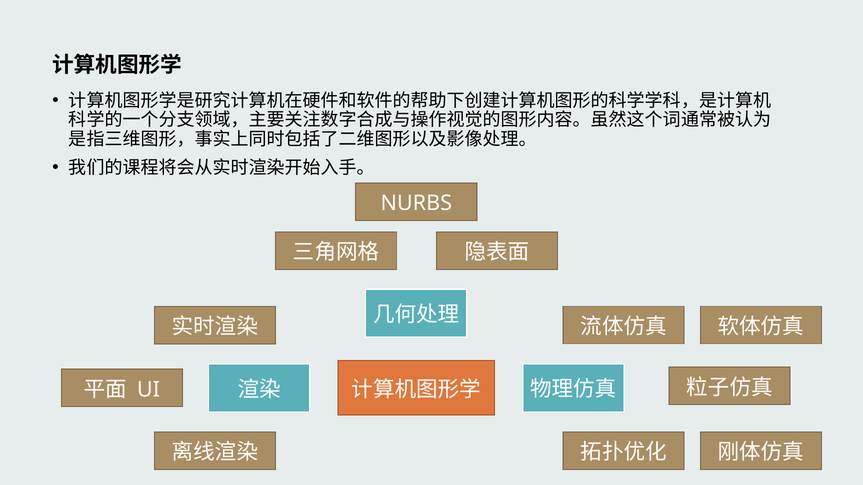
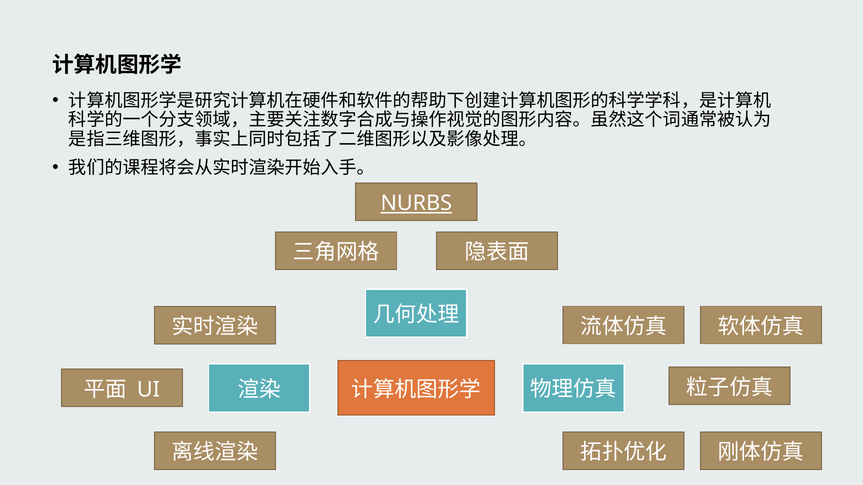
NURBS underline: none -> present (416, 204)
